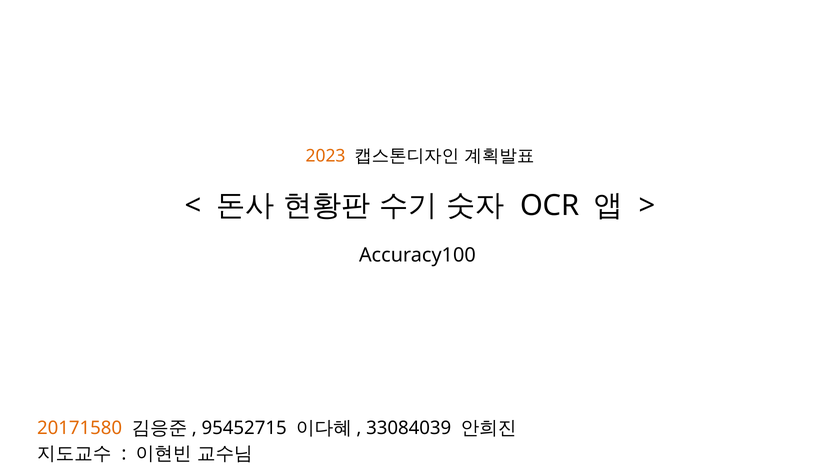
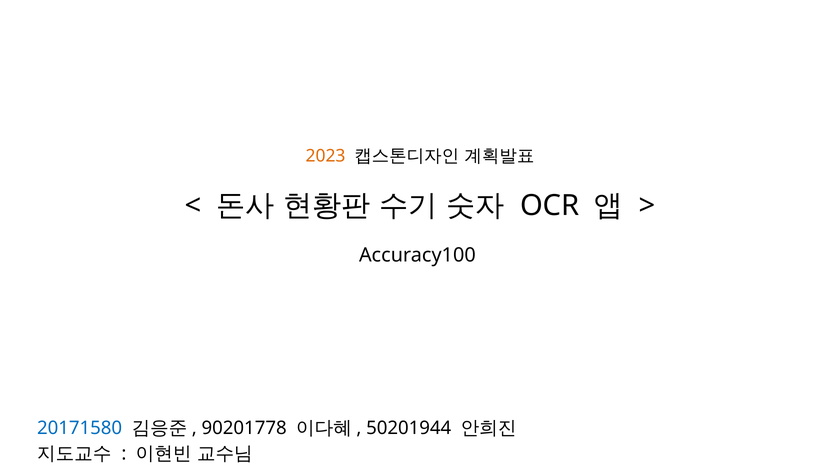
20171580 colour: orange -> blue (80, 427)
95452715: 95452715 -> 90201778 (244, 427)
33084039: 33084039 -> 50201944 (409, 427)
